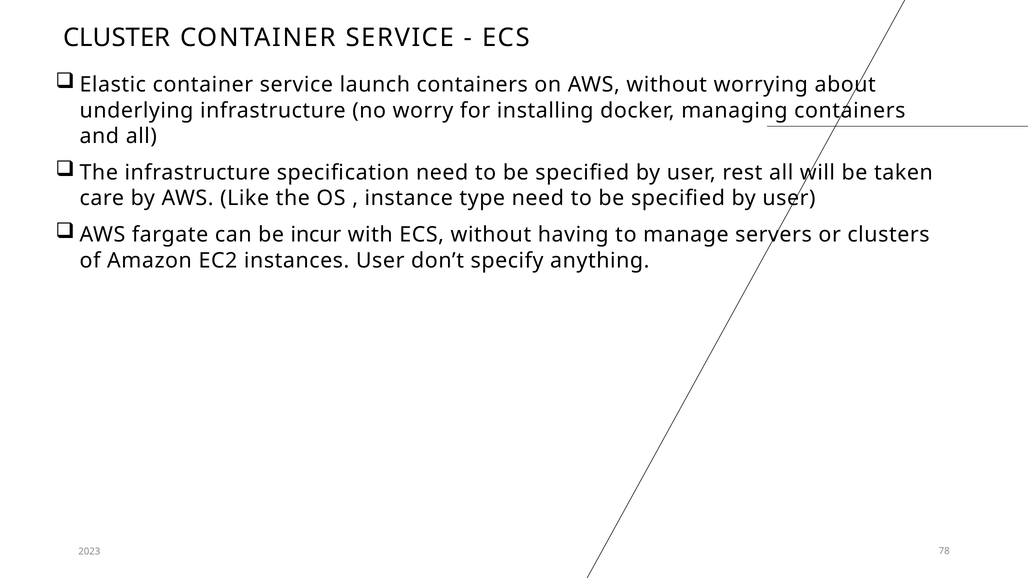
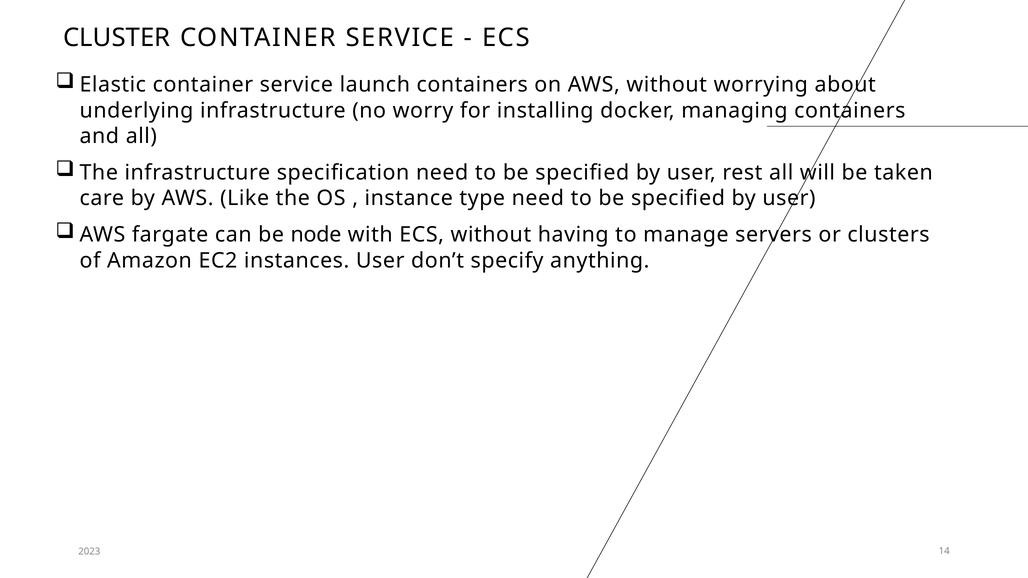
incur: incur -> node (316, 235)
78: 78 -> 14 (944, 551)
